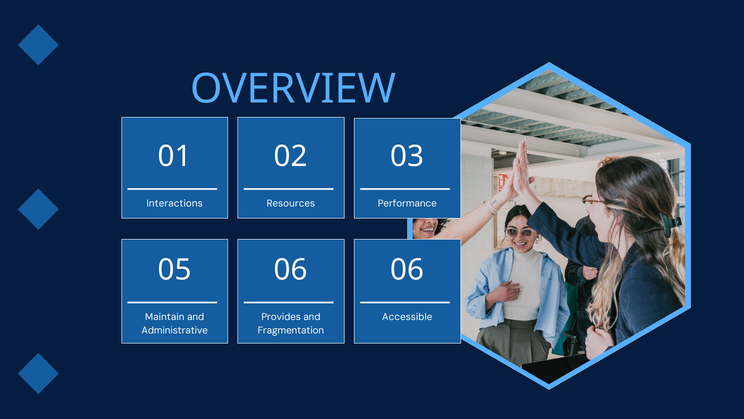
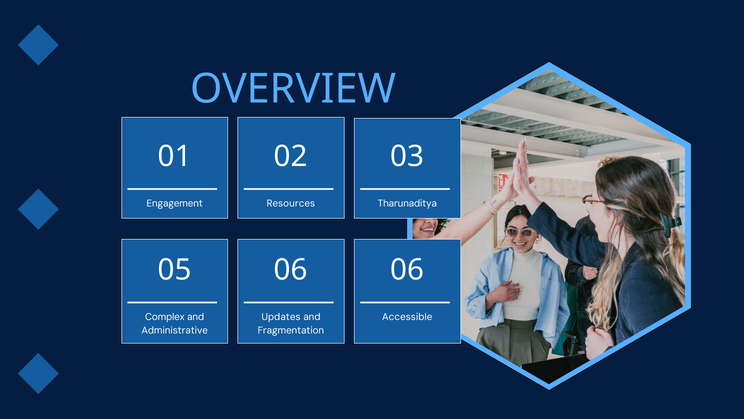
Interactions: Interactions -> Engagement (175, 203)
Performance: Performance -> Tharunaditya (407, 203)
Maintain: Maintain -> Complex (165, 317)
Provides: Provides -> Updates (281, 317)
